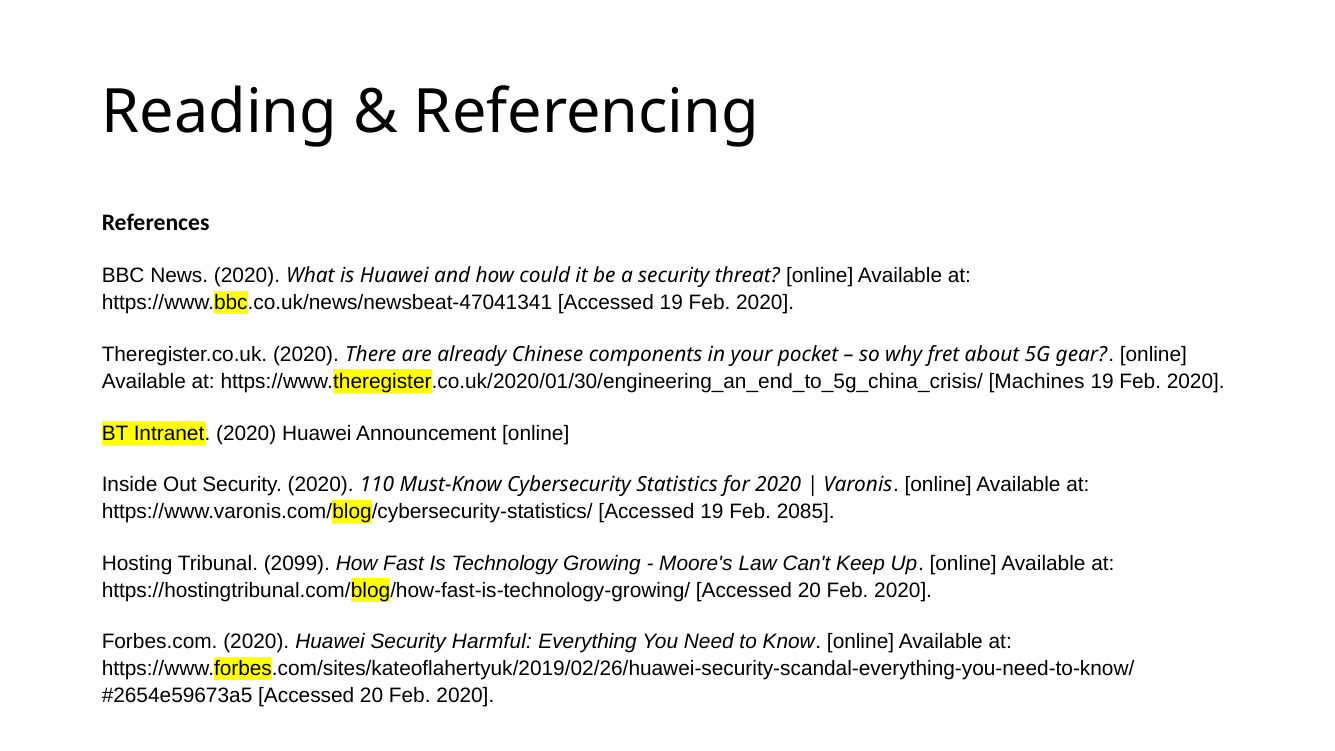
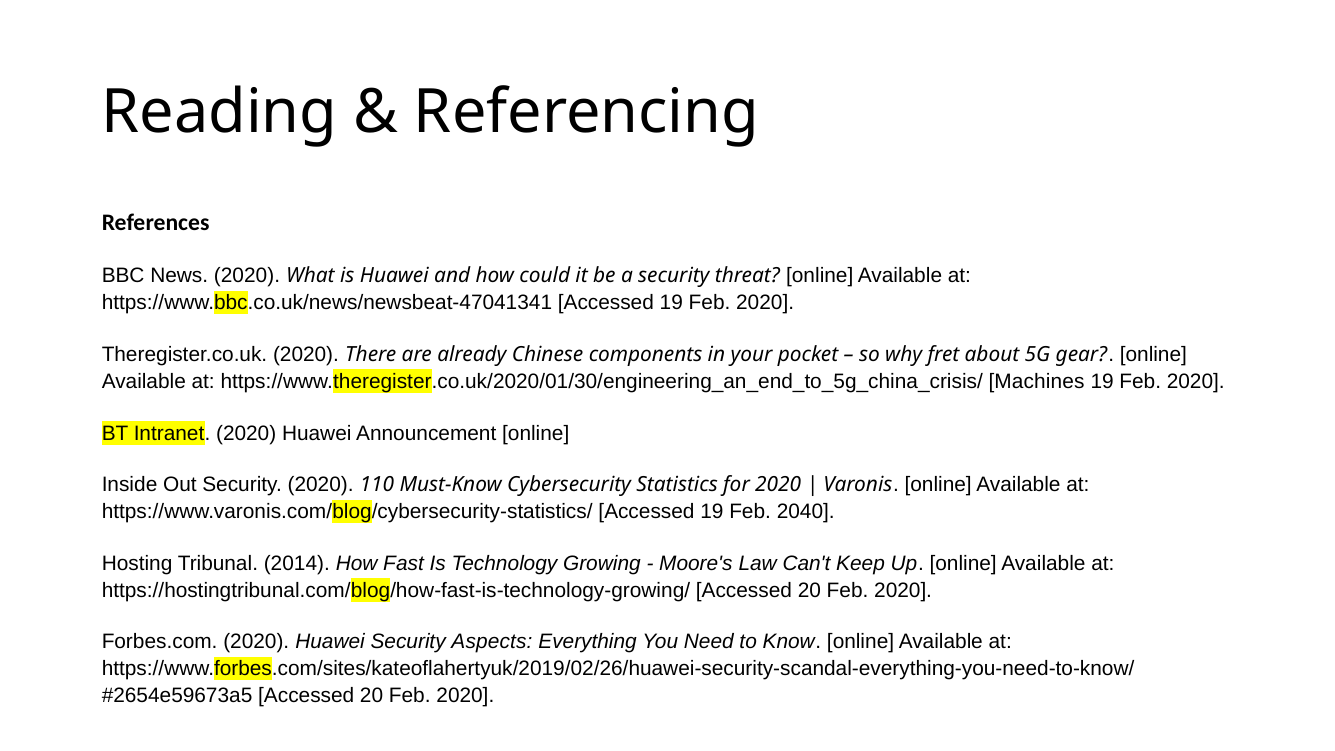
2085: 2085 -> 2040 (806, 512)
2099: 2099 -> 2014 (297, 563)
Harmful: Harmful -> Aspects (492, 642)
